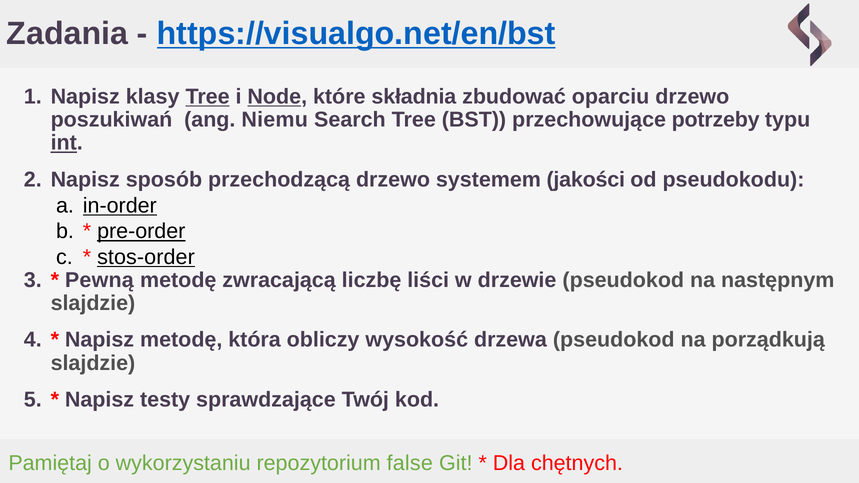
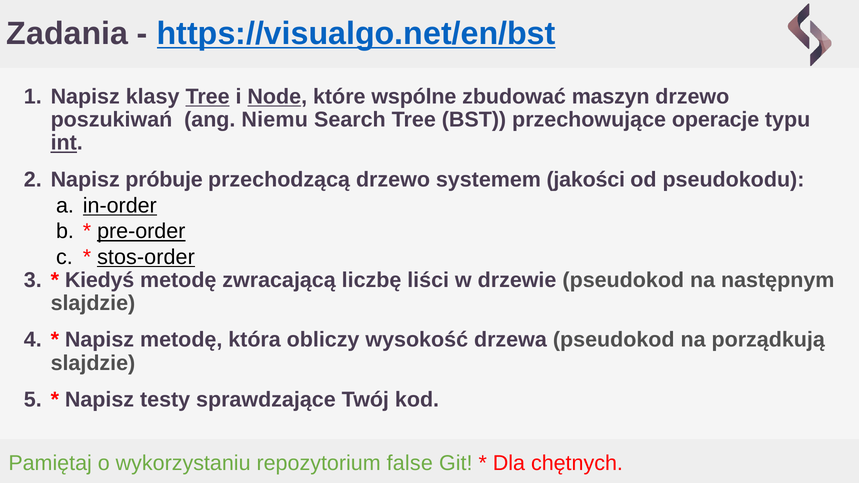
składnia: składnia -> wspólne (414, 96)
oparciu: oparciu -> maszyn (611, 96)
potrzeby: potrzeby -> operacje (716, 120)
sposób: sposób -> próbuje (164, 180)
Pewną: Pewną -> Kiedyś (100, 280)
